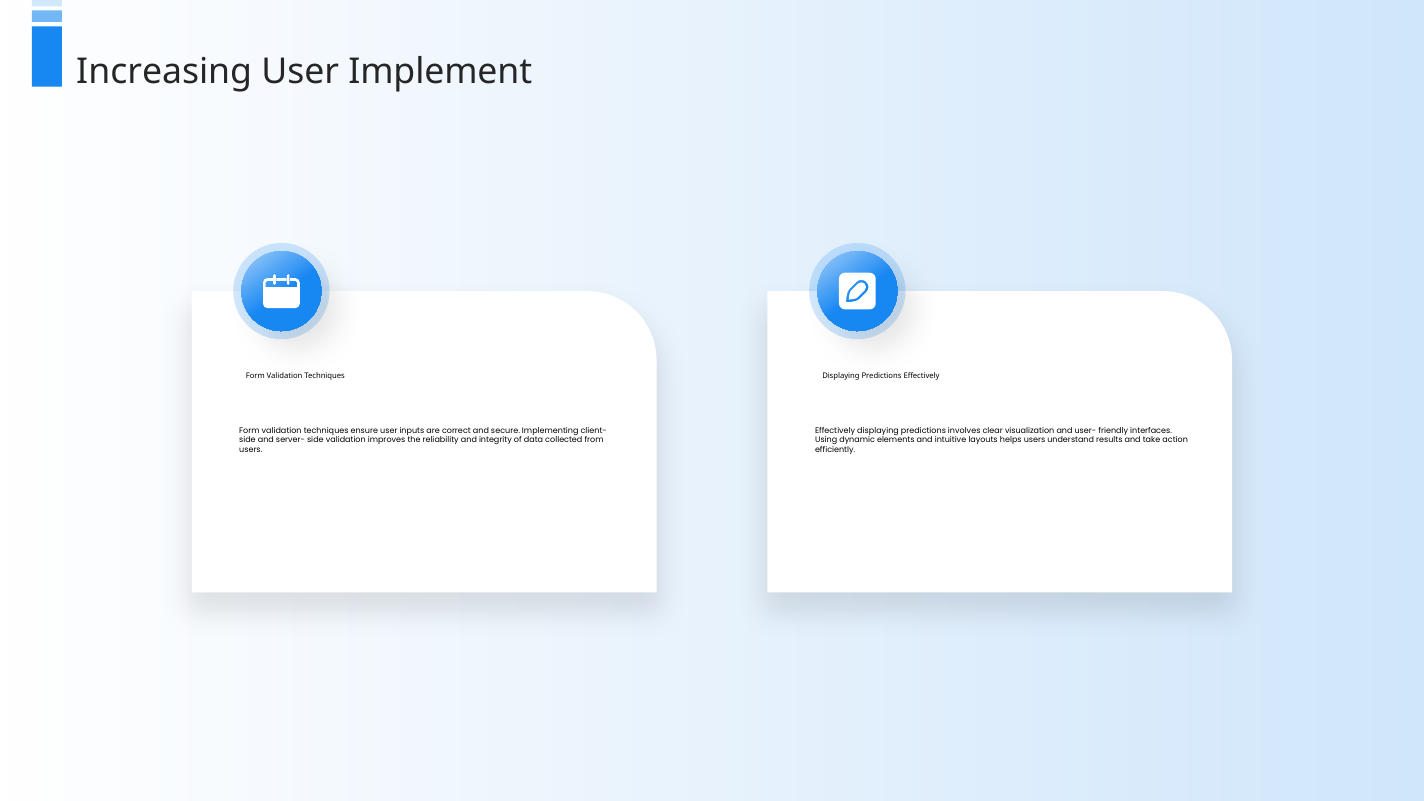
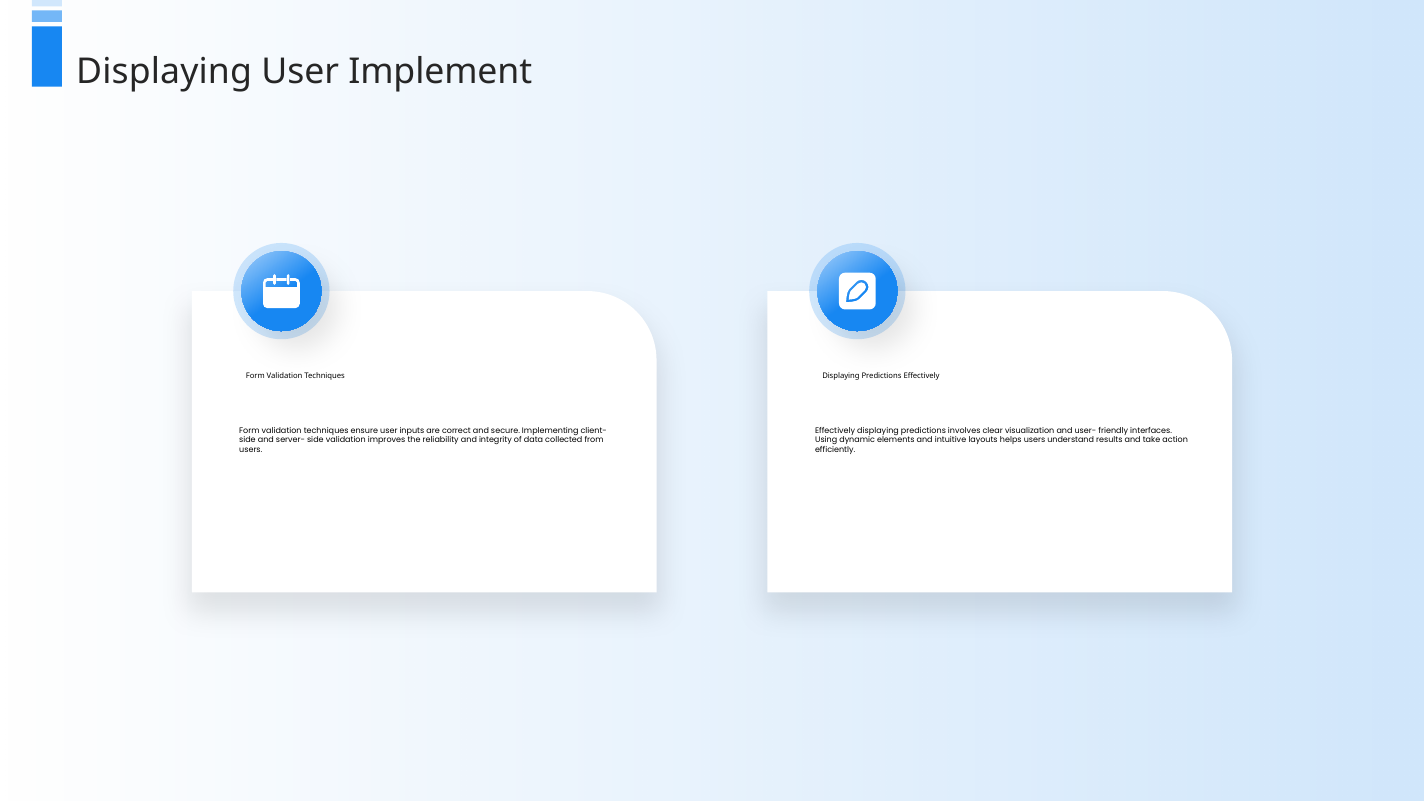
Increasing: Increasing -> Displaying (164, 72)
